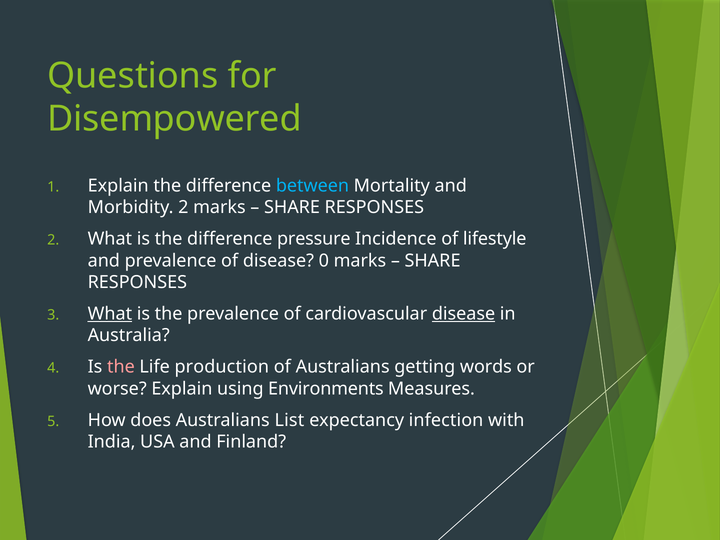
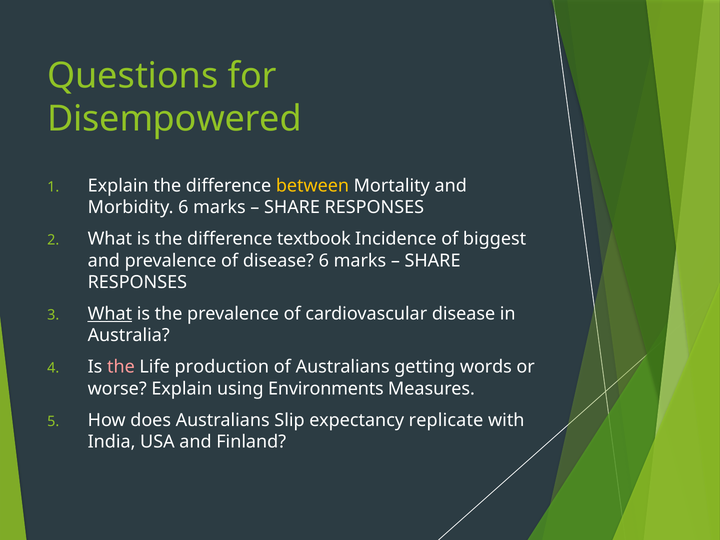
between colour: light blue -> yellow (312, 186)
Morbidity 2: 2 -> 6 (183, 207)
pressure: pressure -> textbook (314, 239)
lifestyle: lifestyle -> biggest (495, 239)
disease 0: 0 -> 6 (324, 261)
disease underline: present -> none (464, 314)
List: List -> Slip (290, 420)
infection: infection -> replicate (446, 420)
